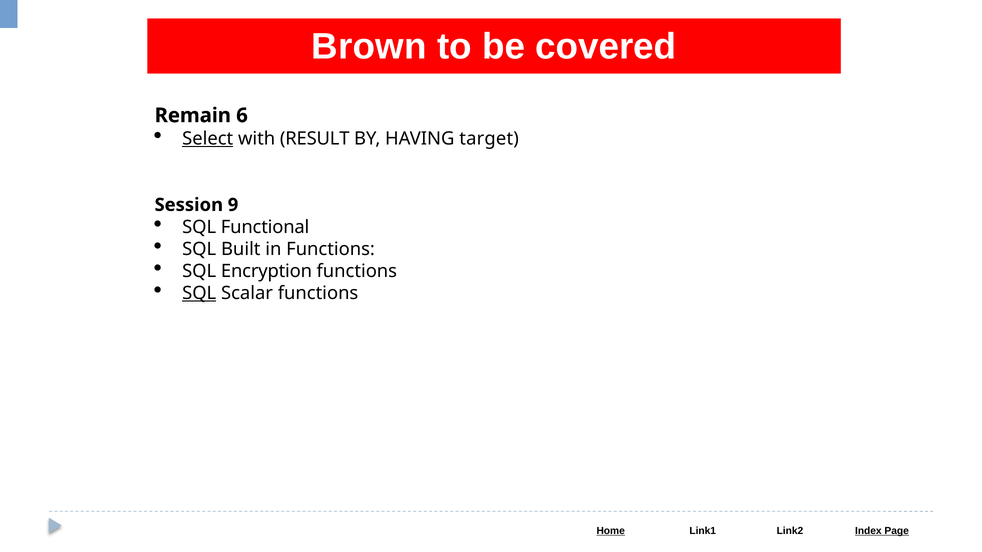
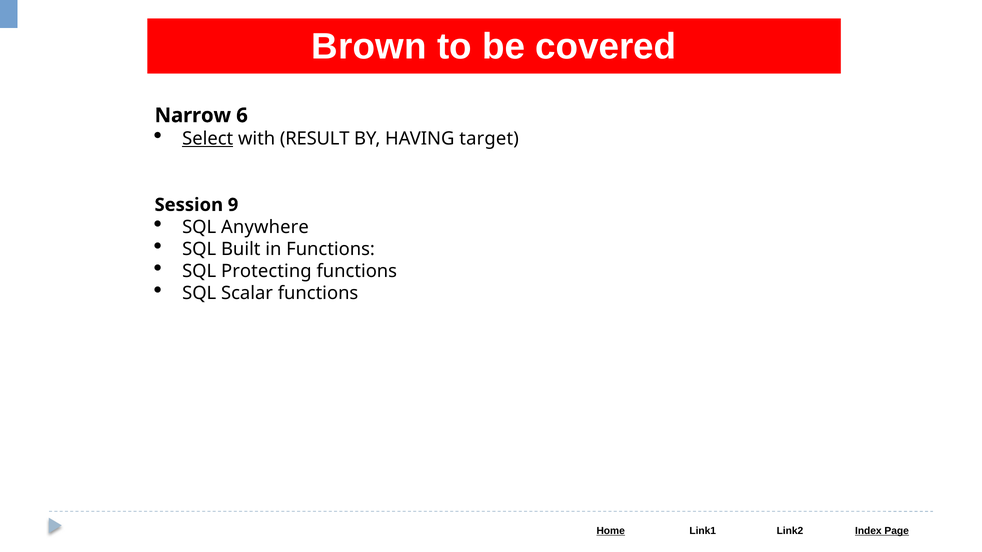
Remain: Remain -> Narrow (193, 116)
Functional: Functional -> Anywhere (265, 227)
Encryption: Encryption -> Protecting (266, 271)
SQL underline: present -> none (199, 293)
